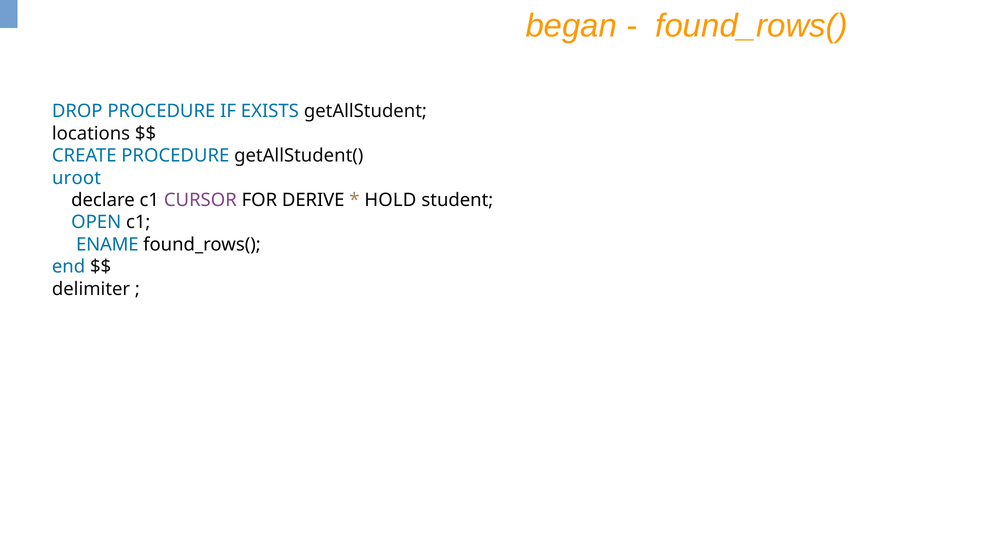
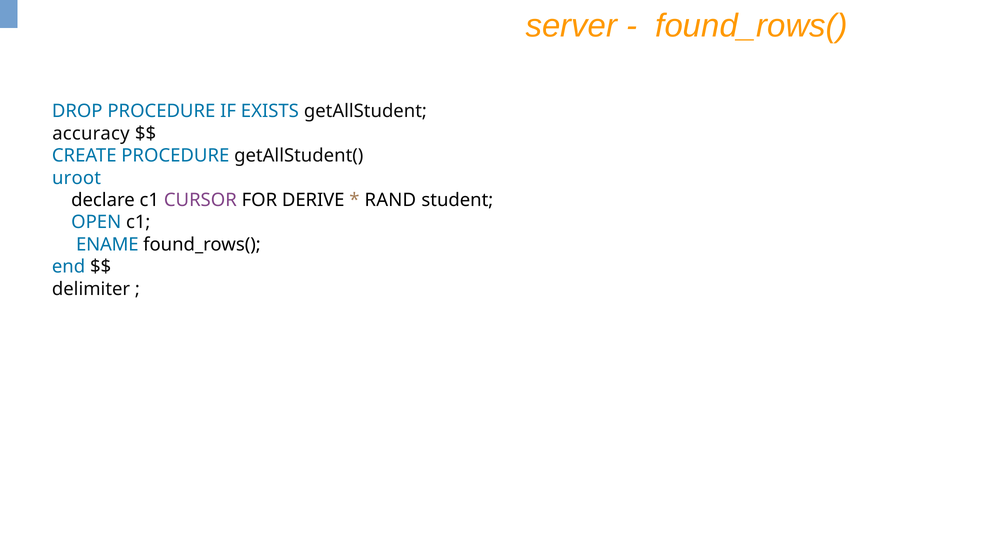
began: began -> server (571, 26)
locations: locations -> accuracy (91, 133)
HOLD: HOLD -> RAND (390, 200)
